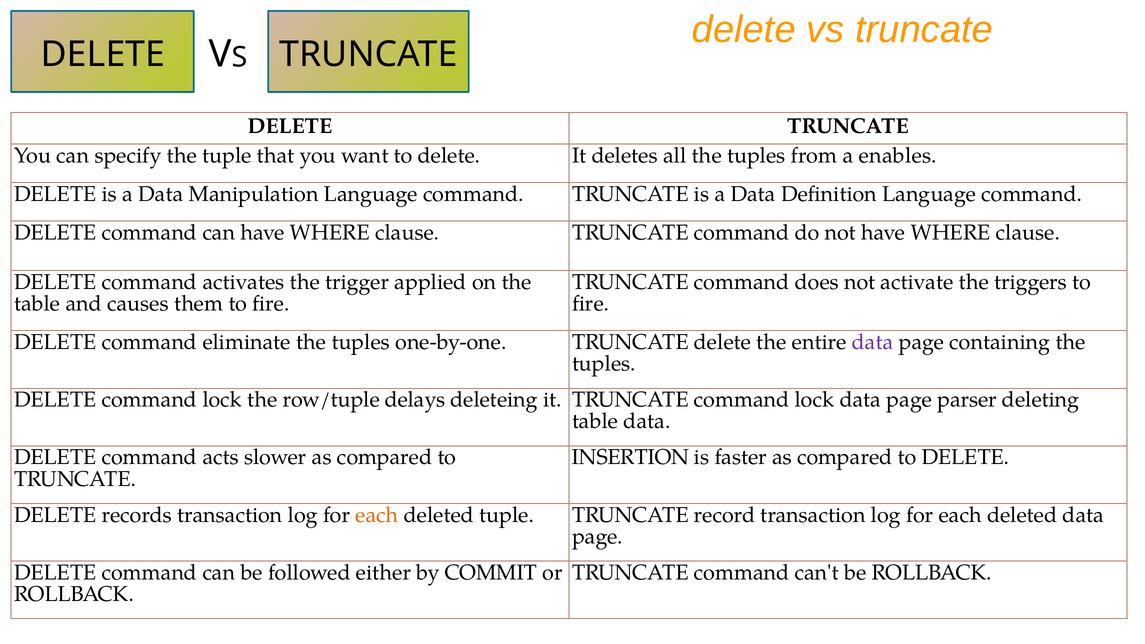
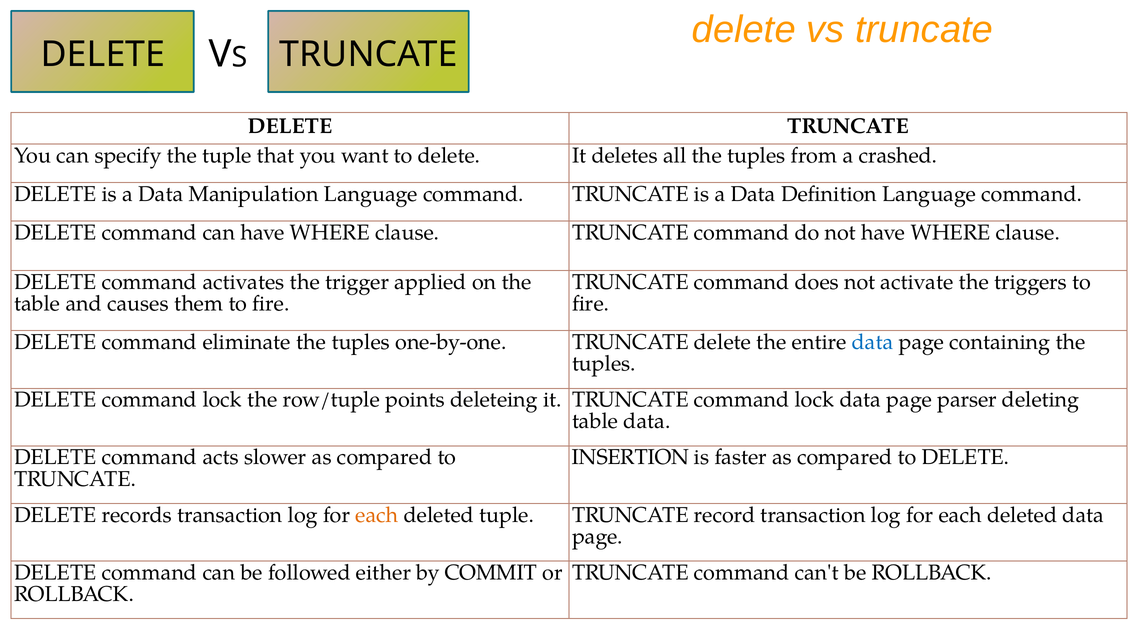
enables: enables -> crashed (898, 156)
data colour: purple -> blue (873, 342)
delays: delays -> points (415, 400)
